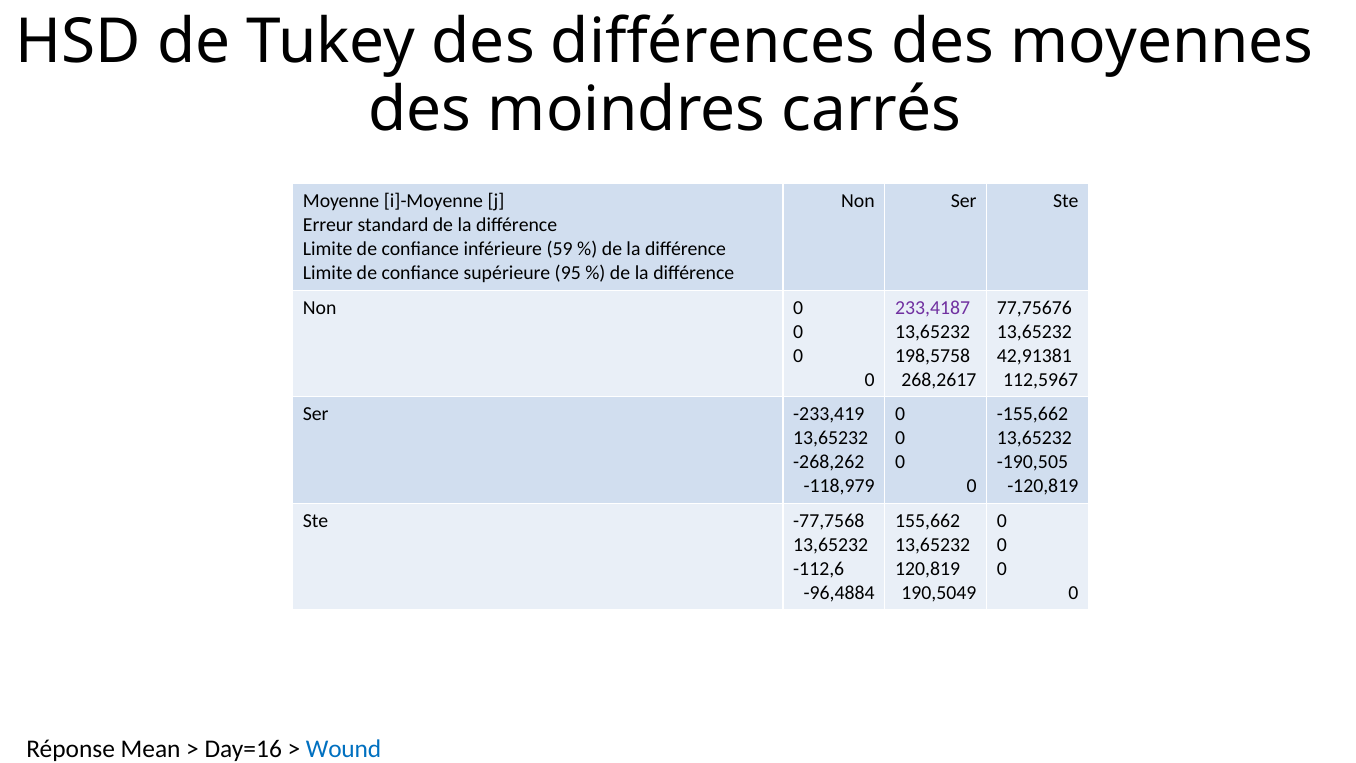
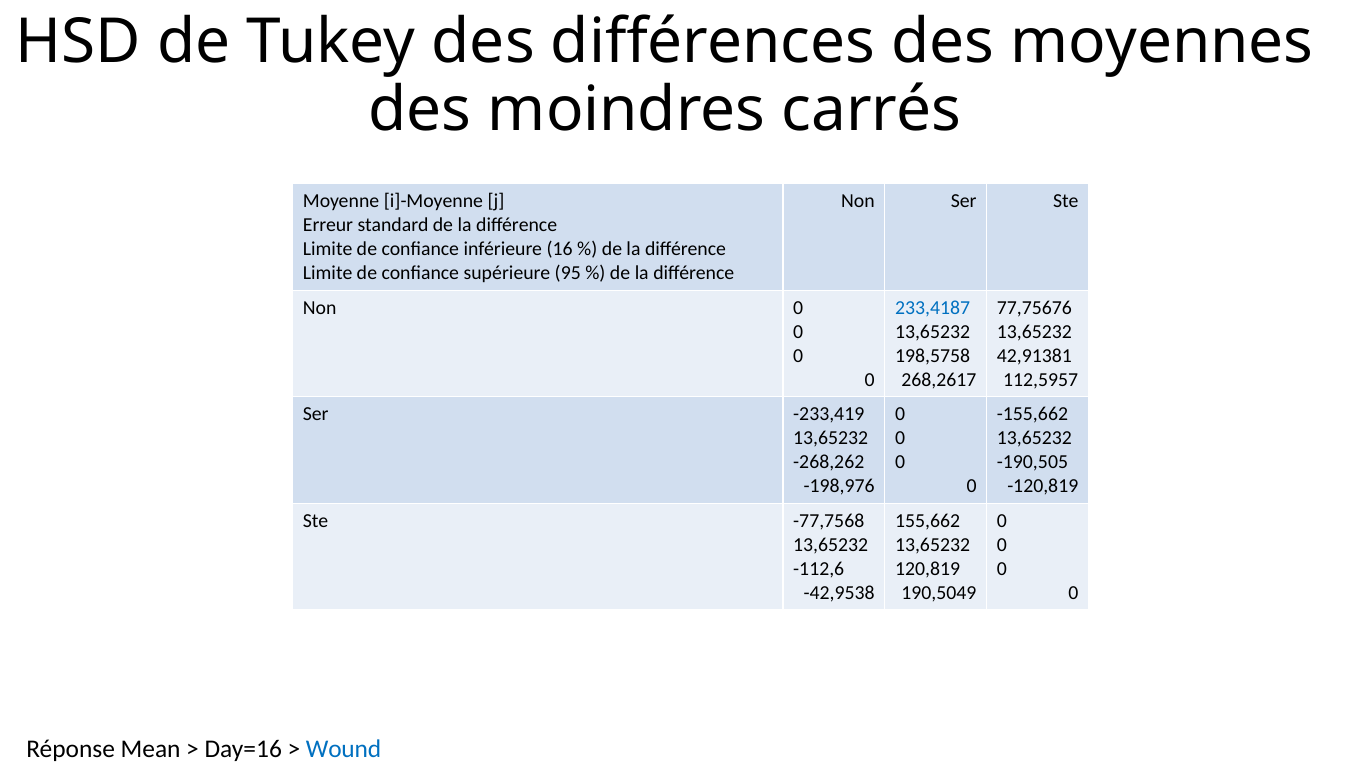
59: 59 -> 16 (560, 249)
233,4187 colour: purple -> blue (933, 307)
112,5967: 112,5967 -> 112,5957 (1041, 380)
-118,979: -118,979 -> -198,976 (839, 486)
-96,4884: -96,4884 -> -42,9538 (839, 593)
